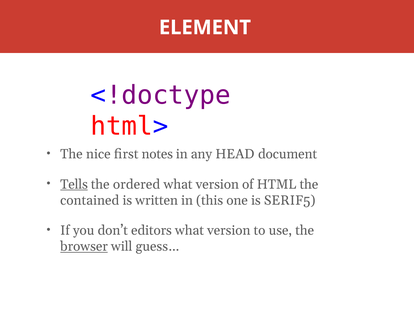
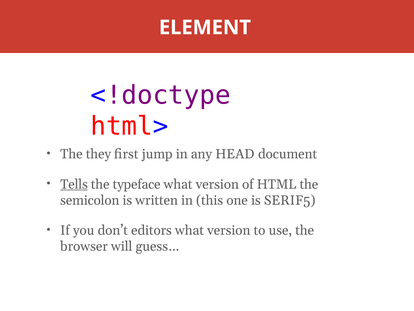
nice: nice -> they (98, 154)
notes: notes -> jump (157, 154)
ordered: ordered -> typeface (137, 184)
contained: contained -> semicolon (90, 200)
browser underline: present -> none (84, 246)
